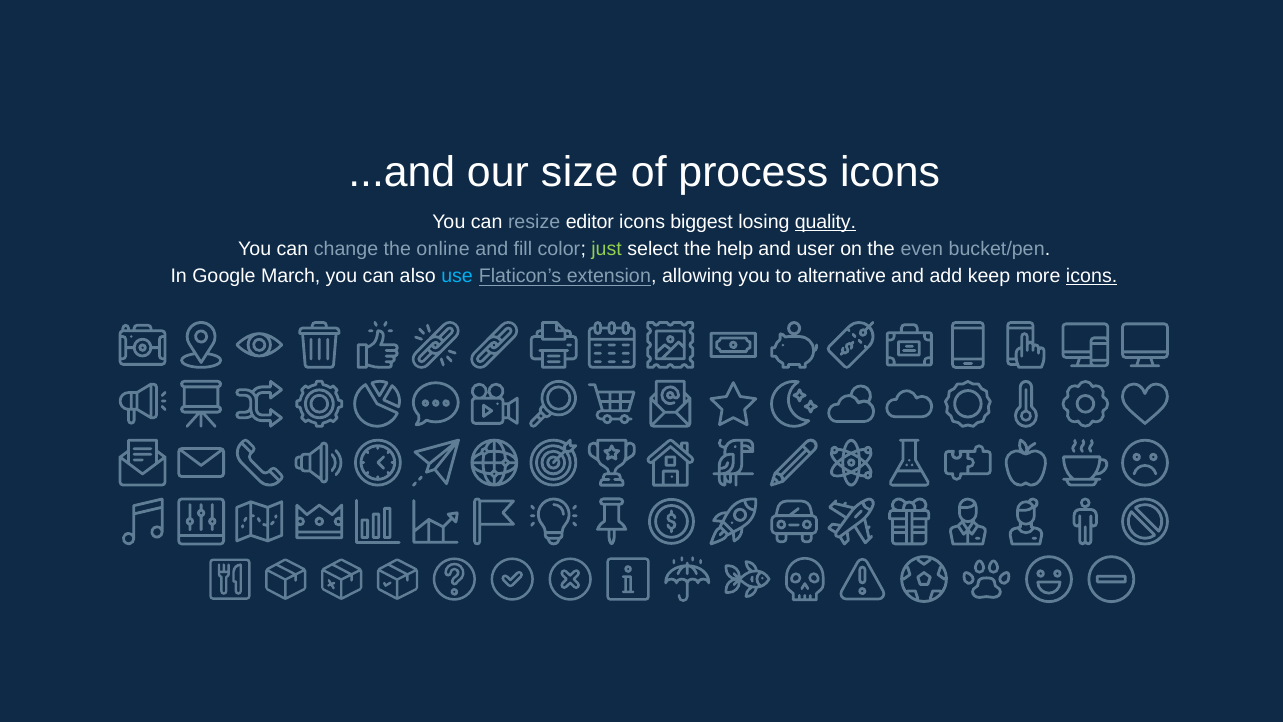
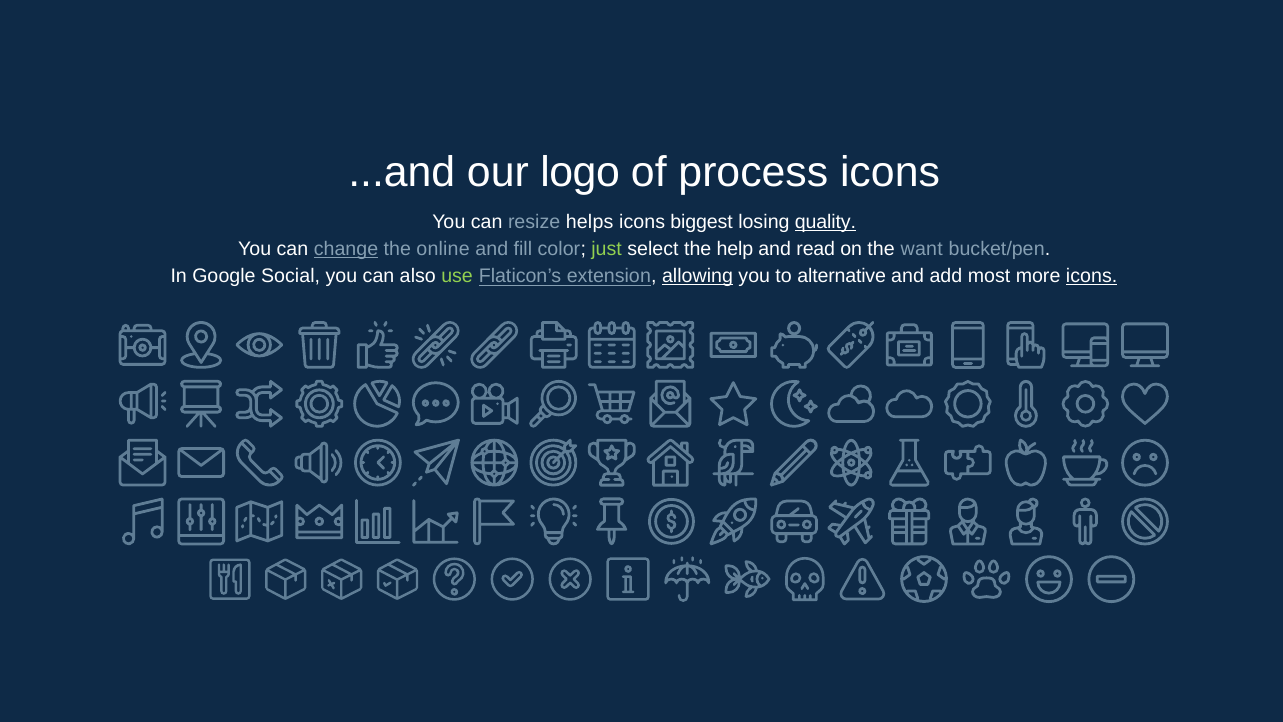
size: size -> logo (580, 172)
editor: editor -> helps (590, 222)
change underline: none -> present (346, 249)
user: user -> read (816, 249)
even: even -> want (922, 249)
March: March -> Social (291, 276)
use colour: light blue -> light green (457, 276)
allowing underline: none -> present (698, 276)
keep: keep -> most (989, 276)
